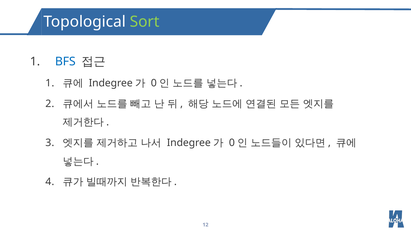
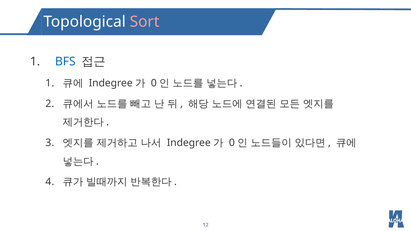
Sort colour: light green -> pink (145, 22)
